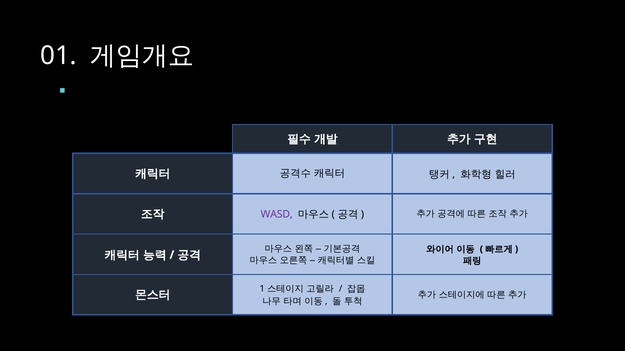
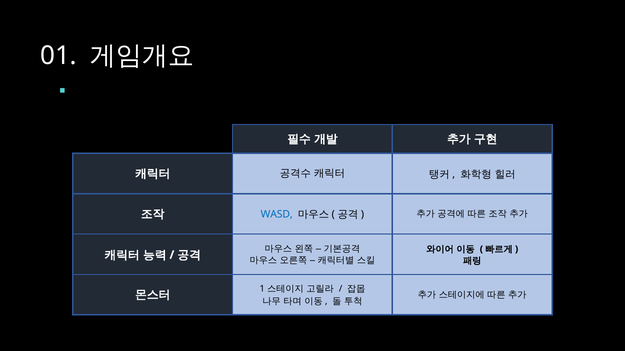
WASD colour: purple -> blue (277, 215)
